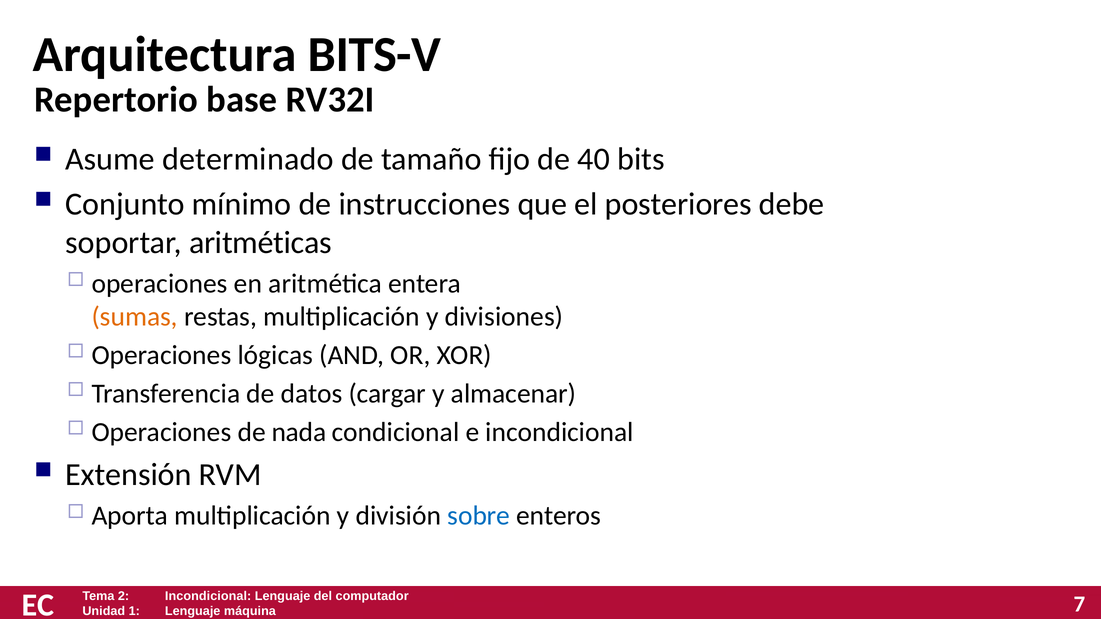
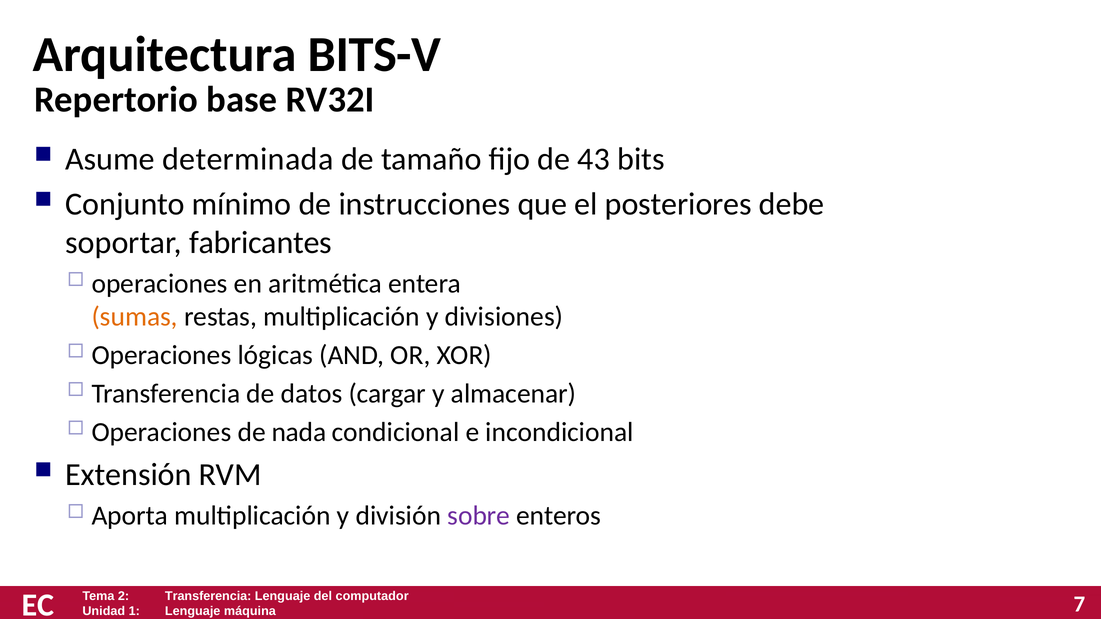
determinado: determinado -> determinada (248, 159)
40: 40 -> 43 (594, 159)
aritméticas: aritméticas -> fabricantes (260, 243)
sobre colour: blue -> purple (479, 516)
Incondicional: Incondicional -> Transferencia (208, 596)
